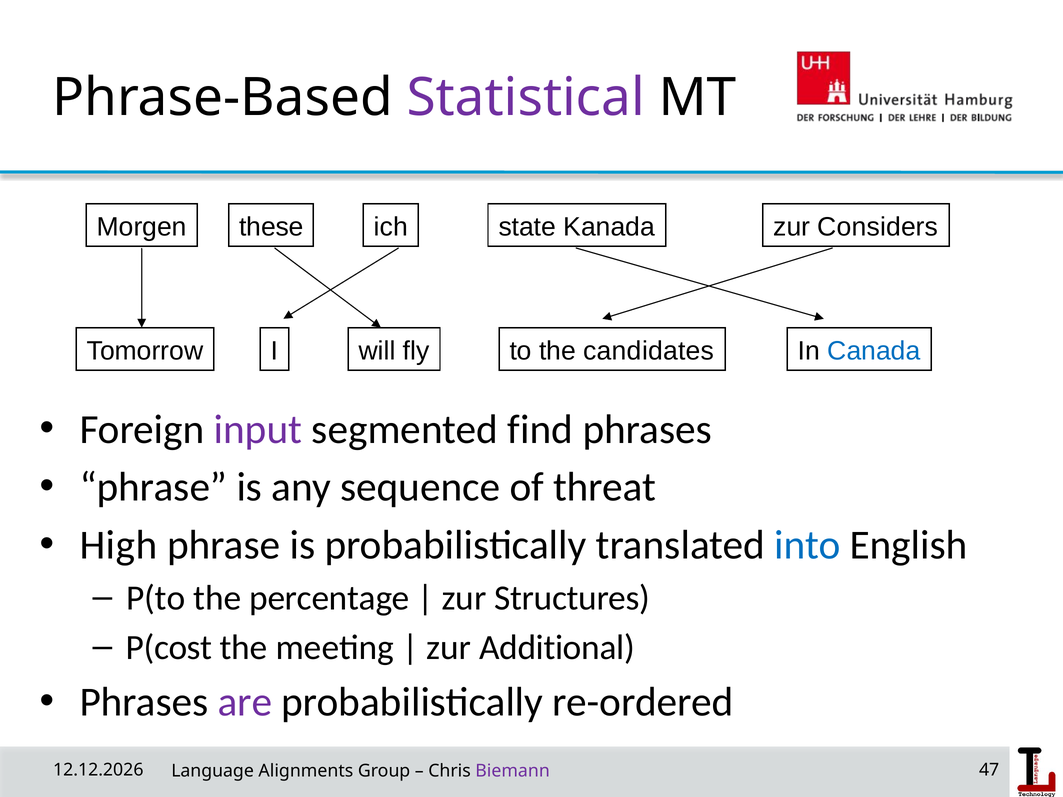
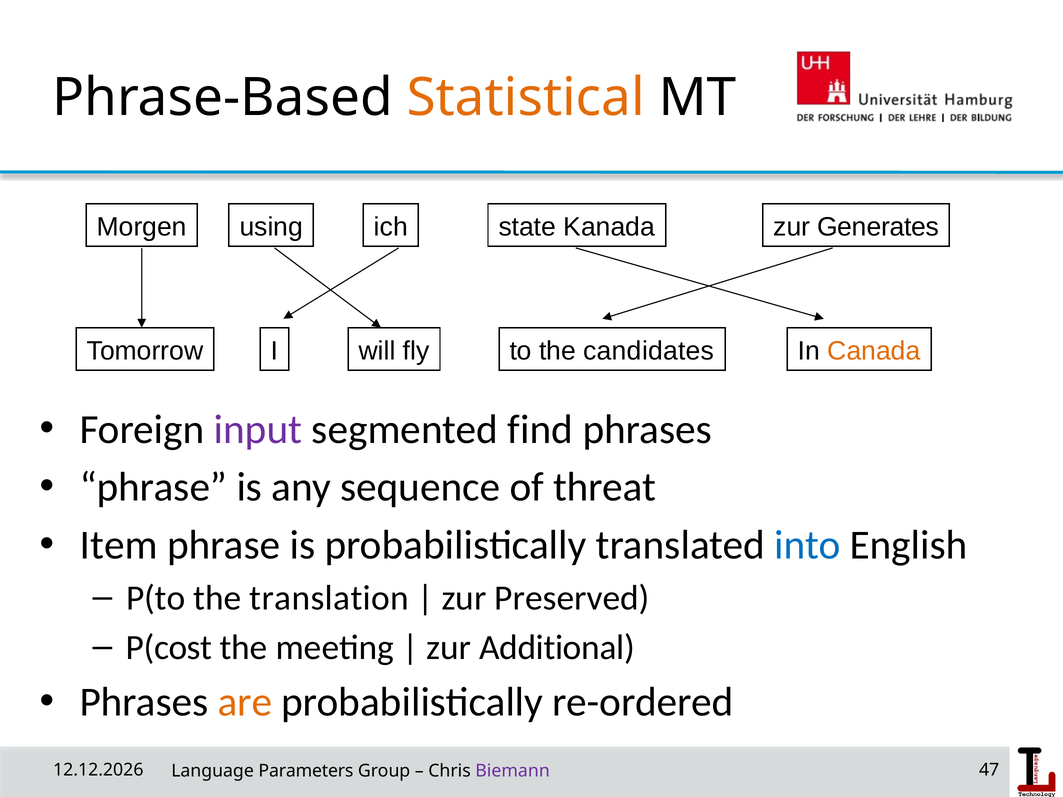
Statistical colour: purple -> orange (526, 98)
these: these -> using (271, 227)
Considers: Considers -> Generates (878, 227)
Canada colour: blue -> orange (874, 351)
High: High -> Item (119, 545)
percentage: percentage -> translation (329, 598)
Structures: Structures -> Preserved (572, 598)
are colour: purple -> orange (245, 702)
Alignments: Alignments -> Parameters (306, 771)
